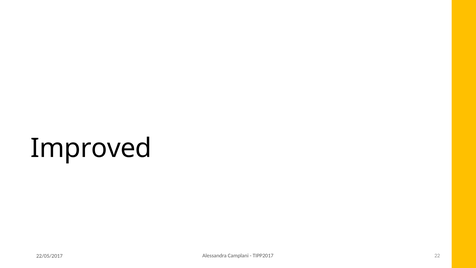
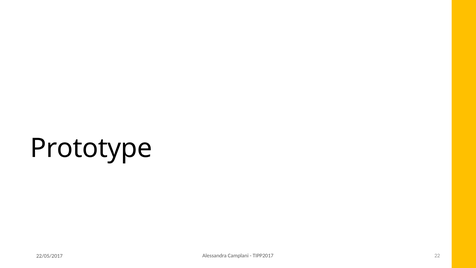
Improved: Improved -> Prototype (91, 148)
